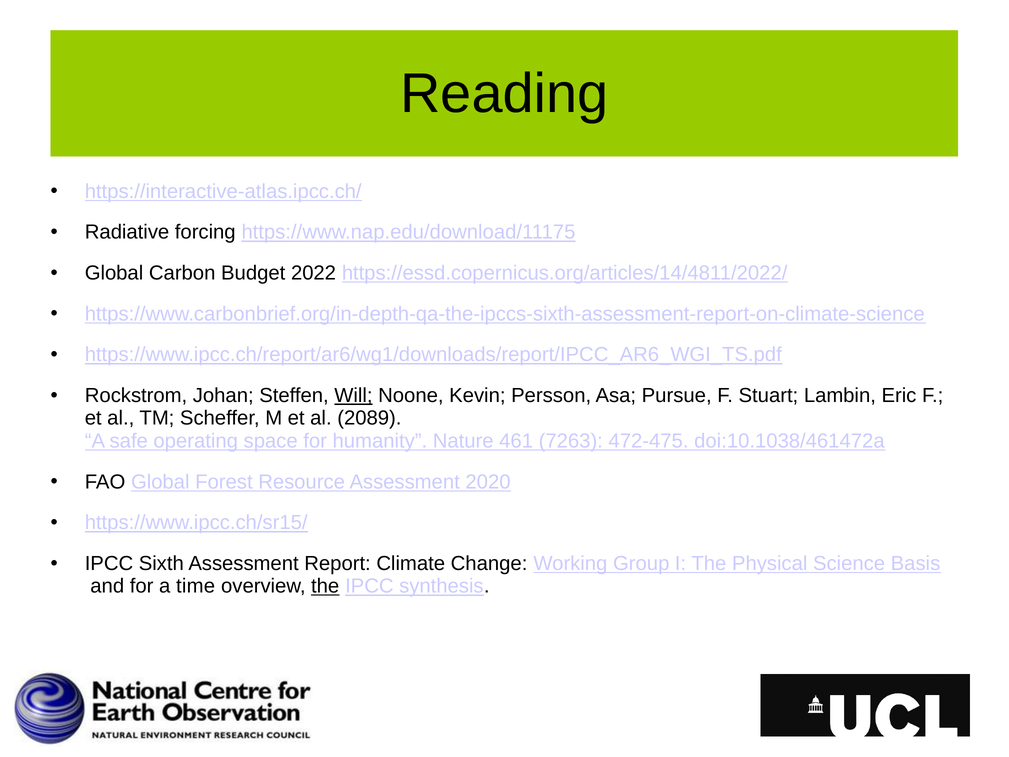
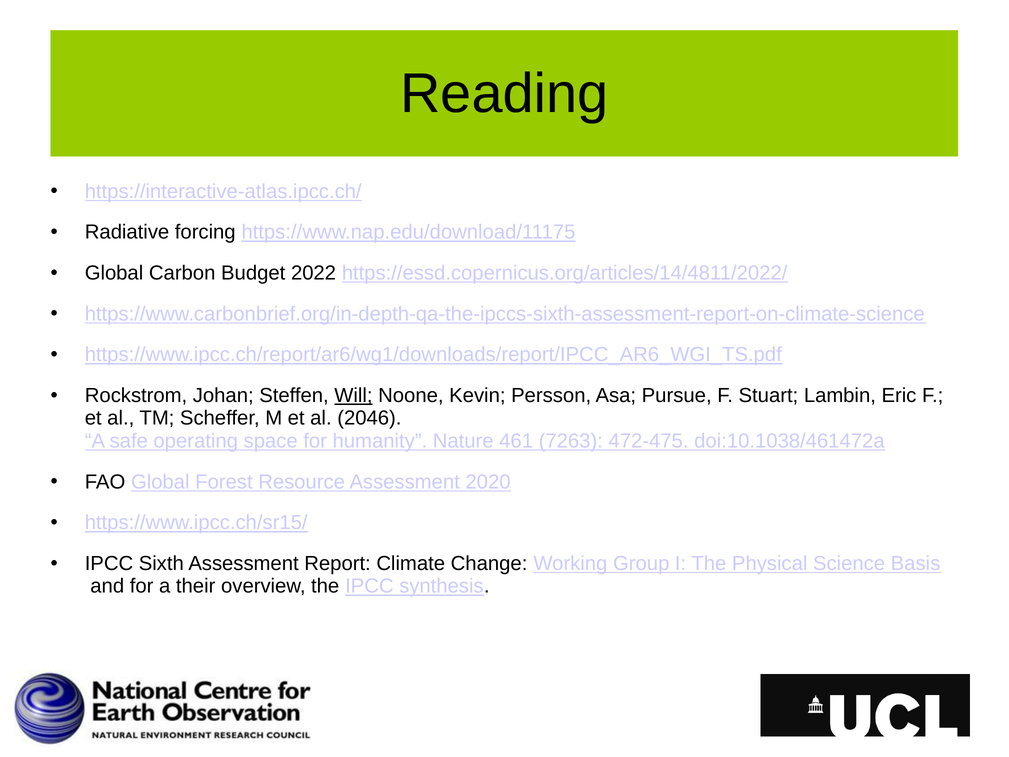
2089: 2089 -> 2046 (369, 418)
time: time -> their (196, 586)
the underline: present -> none (325, 586)
